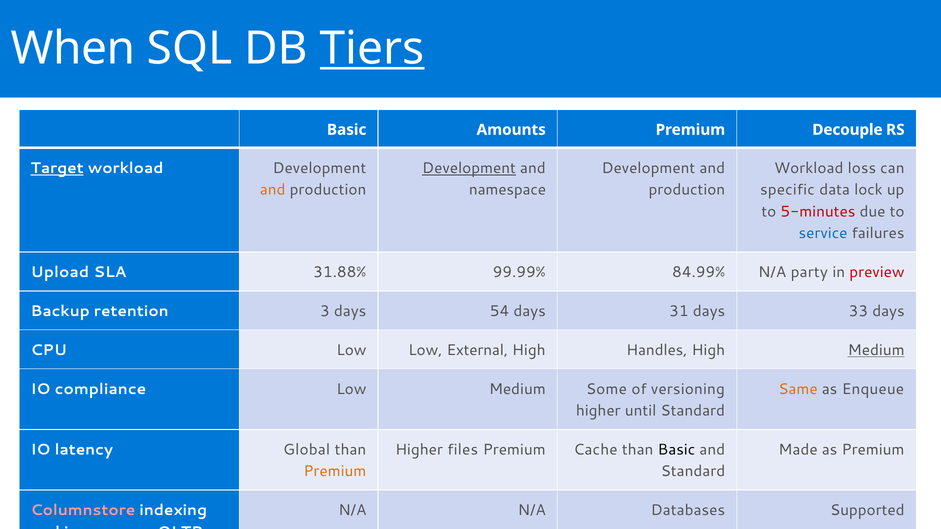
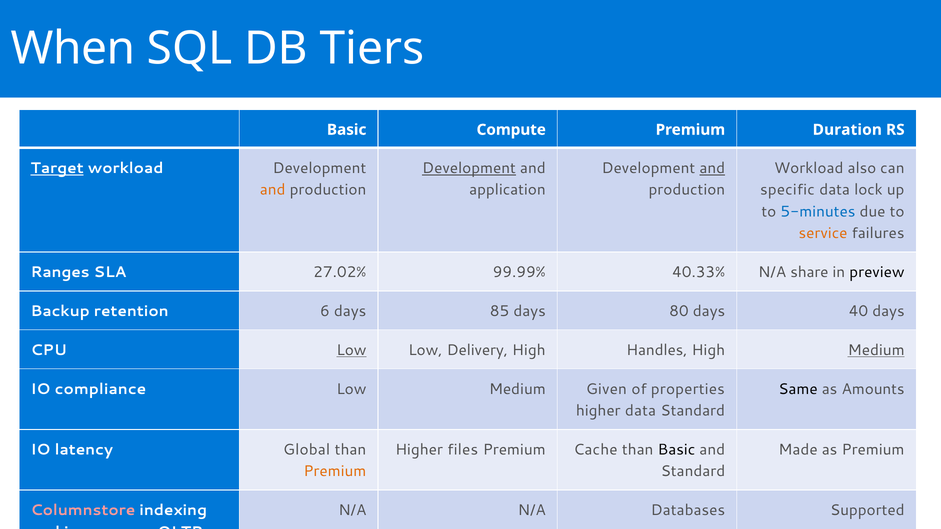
Tiers underline: present -> none (372, 49)
Amounts: Amounts -> Compute (511, 130)
Decouple: Decouple -> Duration (847, 130)
and underline: none -> present (712, 168)
loss: loss -> also (862, 168)
namespace: namespace -> application (507, 190)
5-minutes colour: red -> blue (818, 212)
service colour: blue -> orange (823, 233)
Upload: Upload -> Ranges (60, 272)
31.88%: 31.88% -> 27.02% (340, 272)
84.99%: 84.99% -> 40.33% (699, 272)
party: party -> share (809, 272)
preview colour: red -> black (877, 272)
3: 3 -> 6 (325, 311)
54: 54 -> 85 (500, 311)
31: 31 -> 80 (679, 311)
33: 33 -> 40 (858, 311)
Low underline: none -> present (351, 350)
External: External -> Delivery (477, 350)
Some: Some -> Given (606, 389)
versioning: versioning -> properties (688, 389)
Same colour: orange -> black (798, 389)
Enqueue: Enqueue -> Amounts (873, 389)
higher until: until -> data (641, 411)
